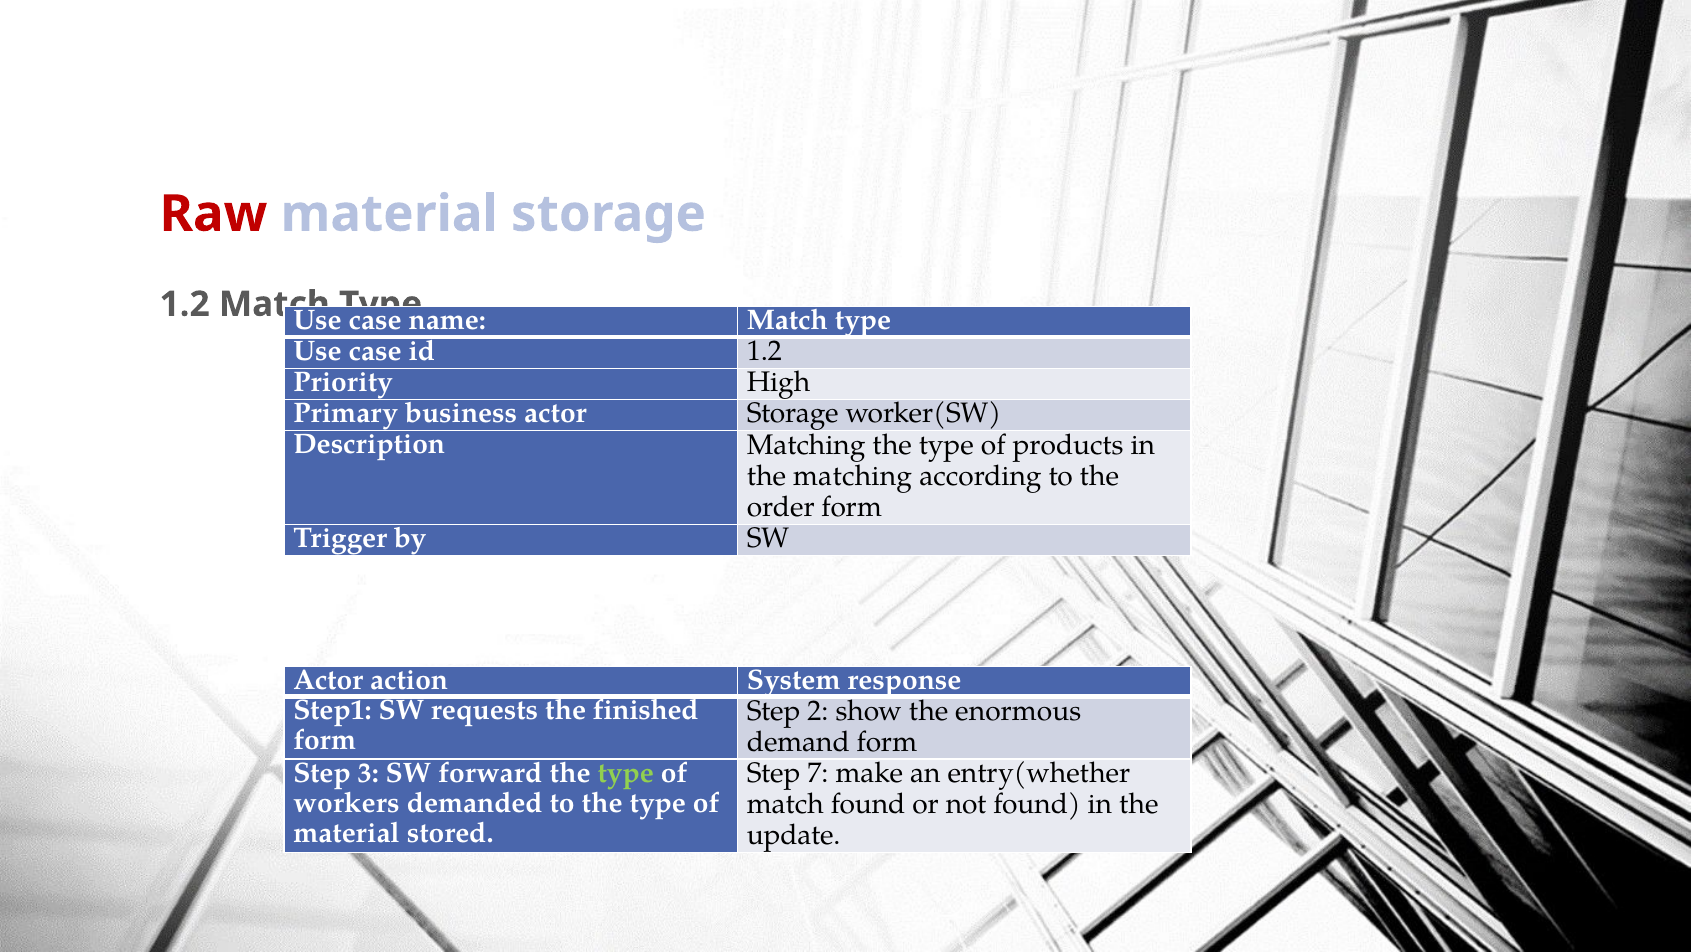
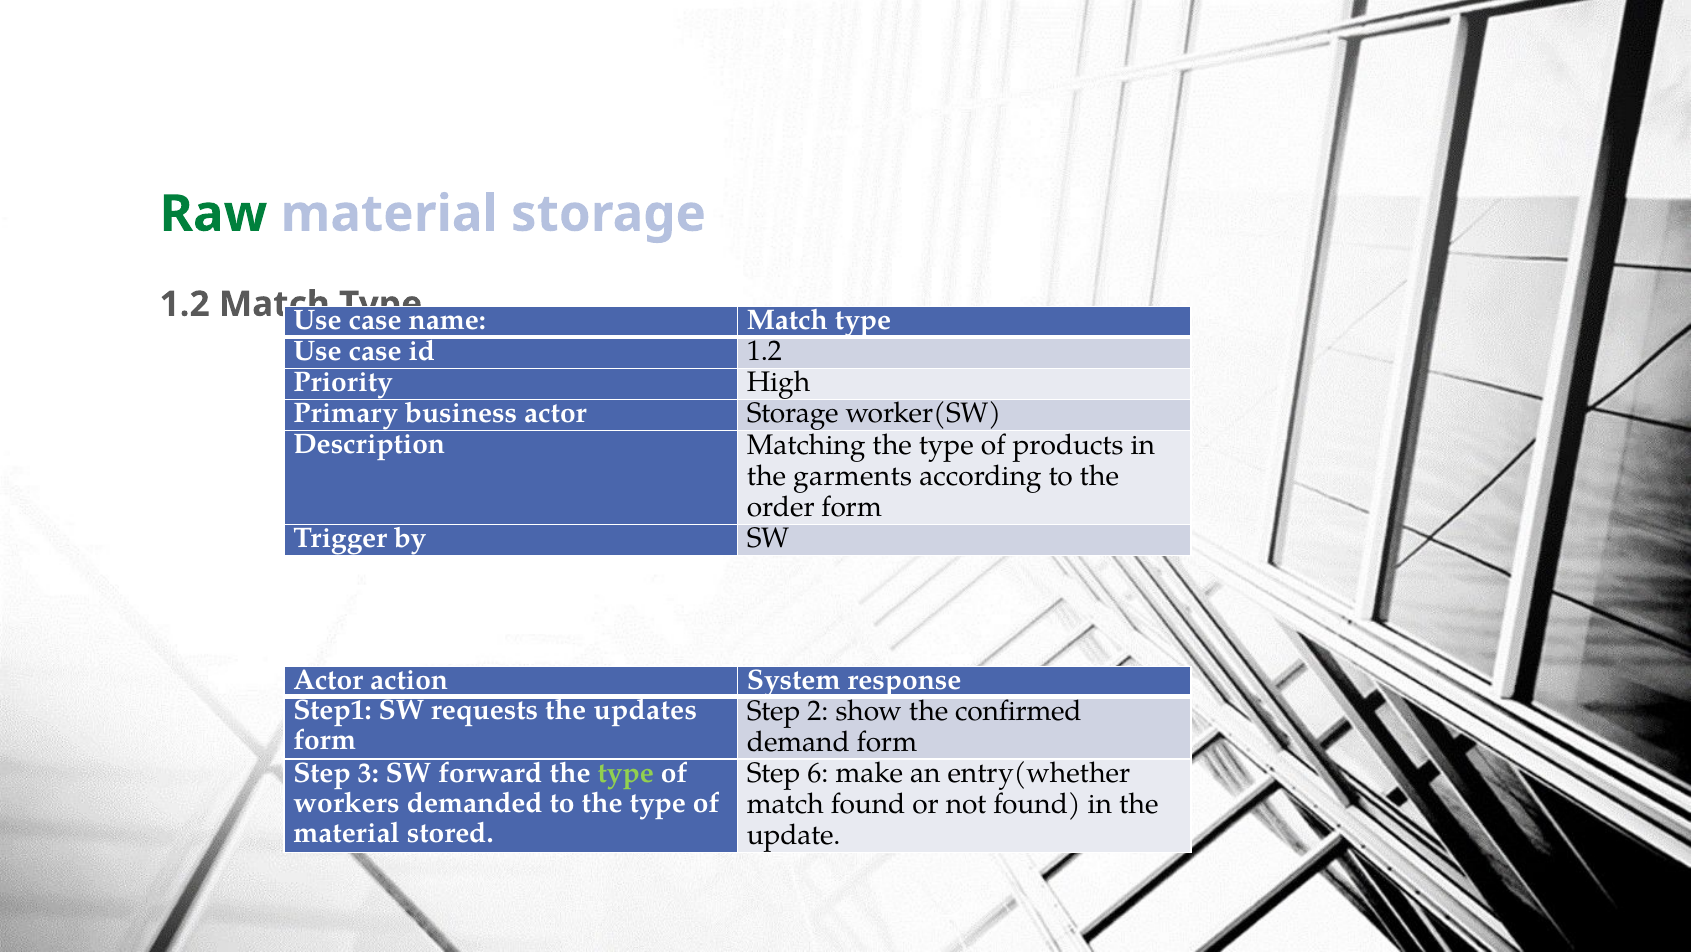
Raw colour: red -> green (213, 214)
the matching: matching -> garments (853, 476)
finished: finished -> updates (645, 710)
enormous: enormous -> confirmed (1018, 710)
7: 7 -> 6 (818, 773)
